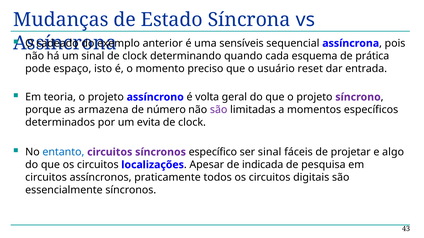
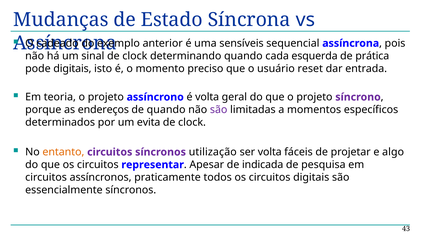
esquema: esquema -> esquerda (315, 56)
pode espaço: espaço -> digitais (72, 69)
armazena: armazena -> endereços (103, 110)
de número: número -> quando (166, 110)
entanto colour: blue -> orange (63, 152)
específico: específico -> utilização (213, 152)
ser sinal: sinal -> volta (270, 152)
localizações: localizações -> representar (153, 165)
